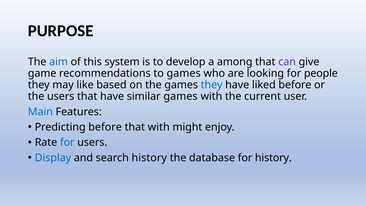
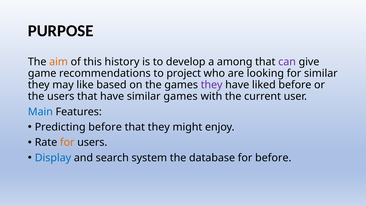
aim colour: blue -> orange (59, 62)
system: system -> history (122, 62)
to games: games -> project (184, 73)
for people: people -> similar (321, 73)
they colour: blue -> purple (212, 85)
that with: with -> they (159, 127)
for colour: blue -> orange (67, 142)
search history: history -> system (149, 158)
for history: history -> before (273, 158)
